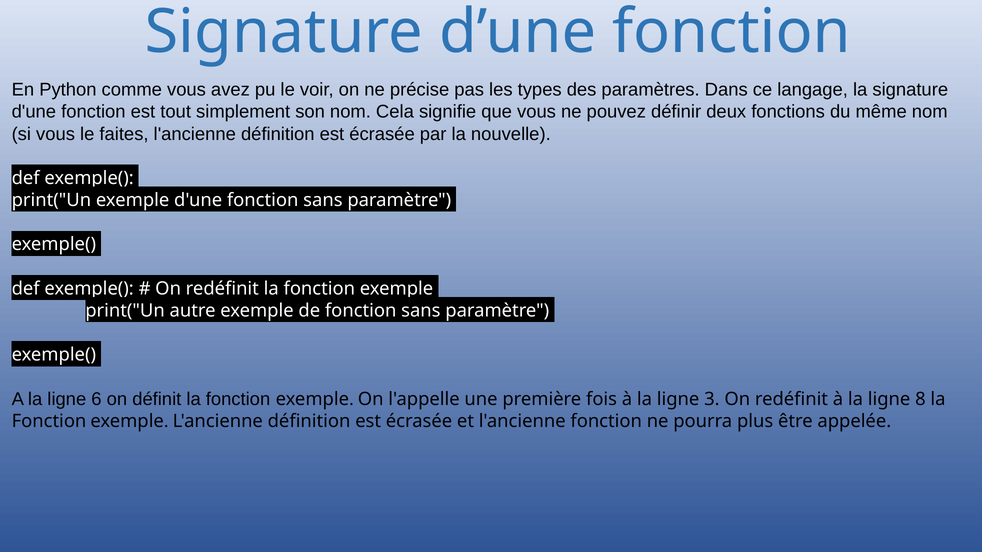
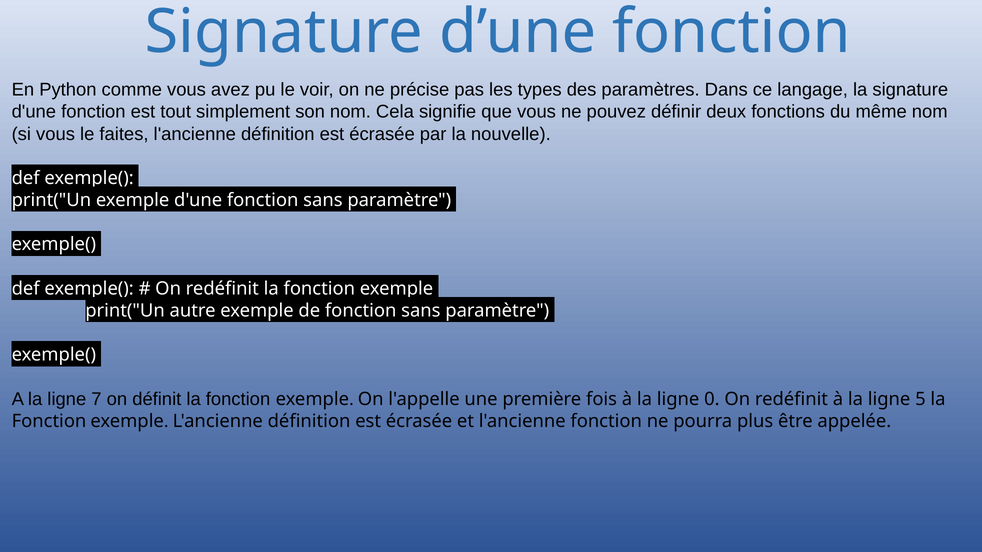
6: 6 -> 7 (96, 399)
3: 3 -> 0 (712, 399)
8: 8 -> 5 (920, 399)
